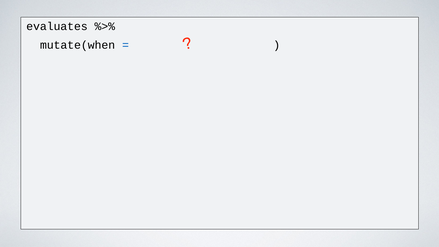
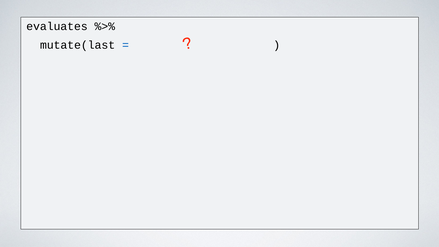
mutate(when: mutate(when -> mutate(last (78, 45)
